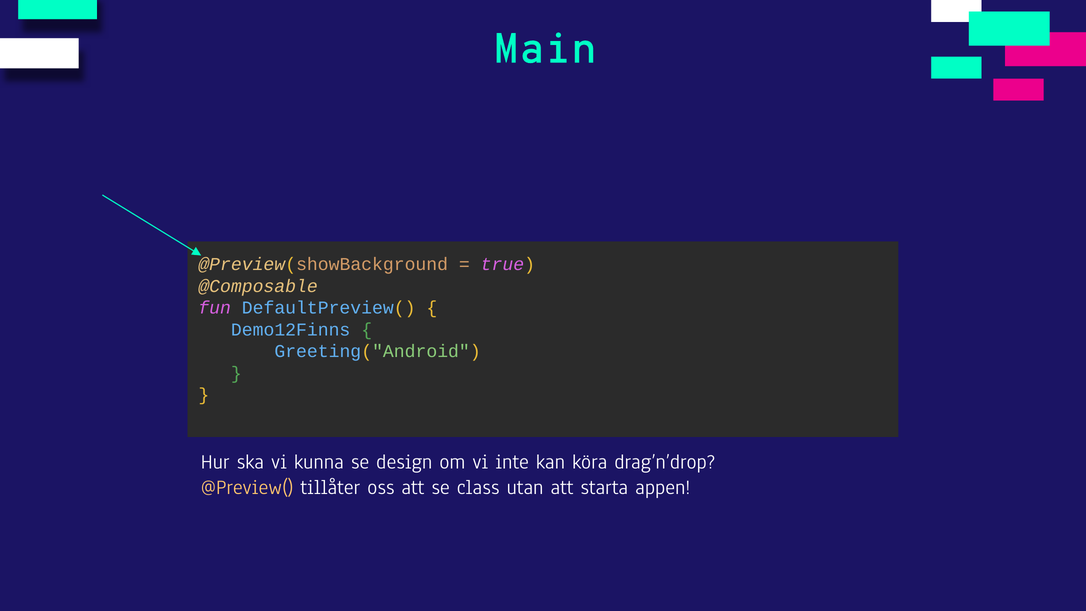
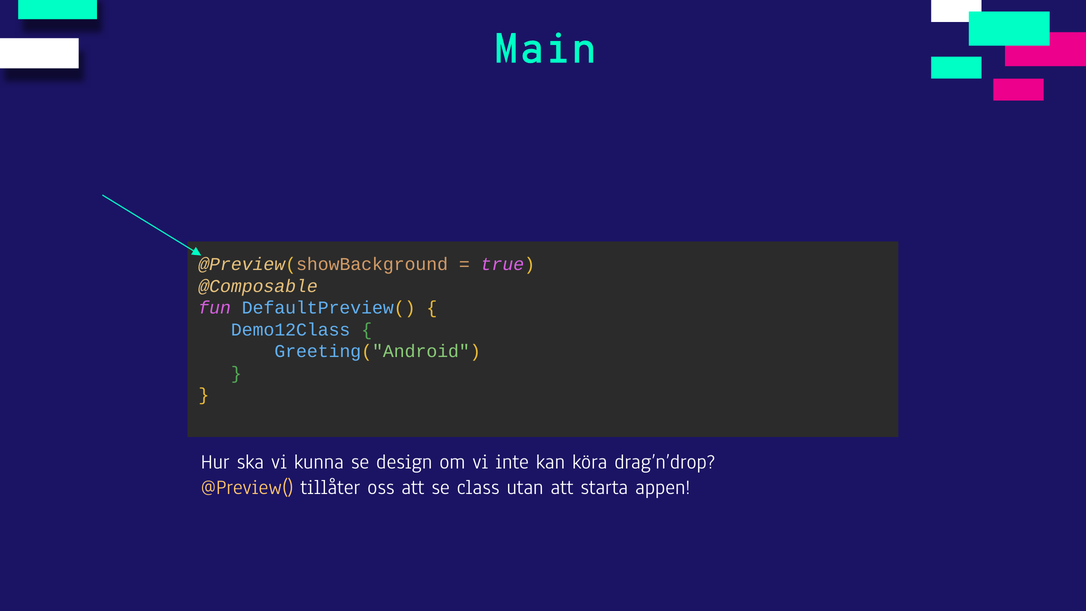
Demo12Finns: Demo12Finns -> Demo12Class (291, 330)
